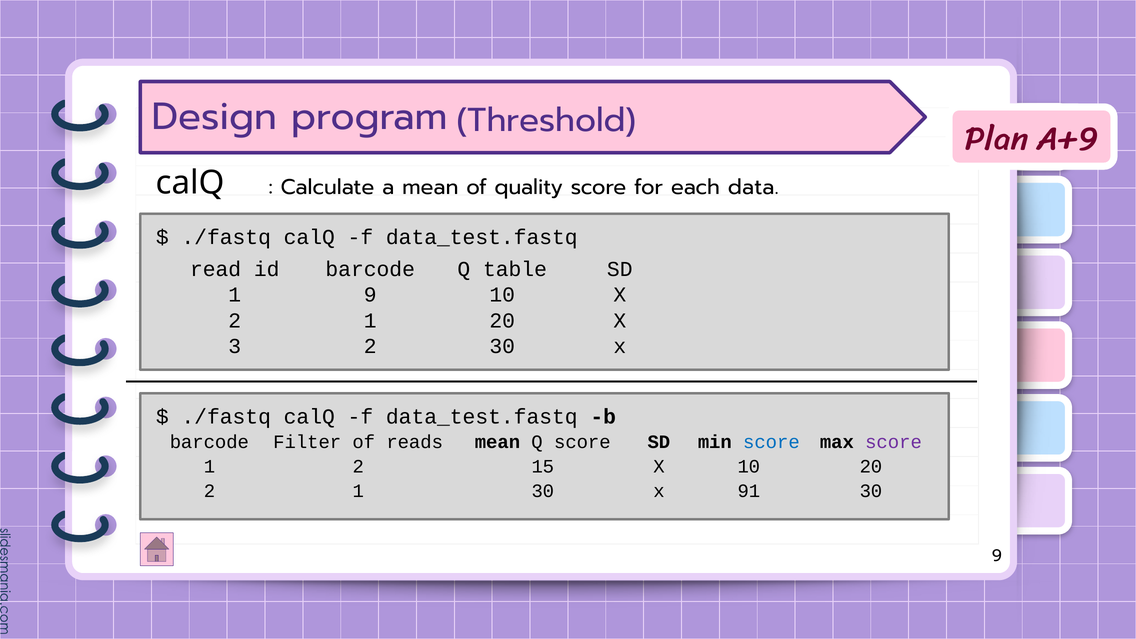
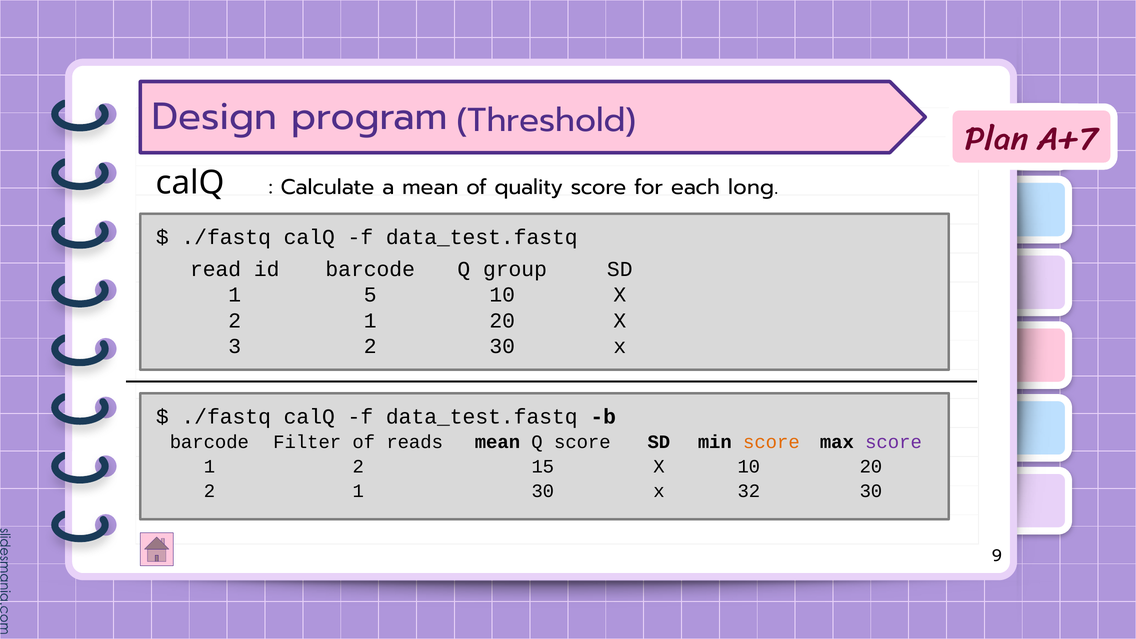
A+9: A+9 -> A+7 (1068, 139)
data: data -> long (753, 187)
table: table -> group (515, 269)
1 9: 9 -> 5 (370, 295)
score colour: blue -> orange (771, 442)
91: 91 -> 32 (749, 491)
